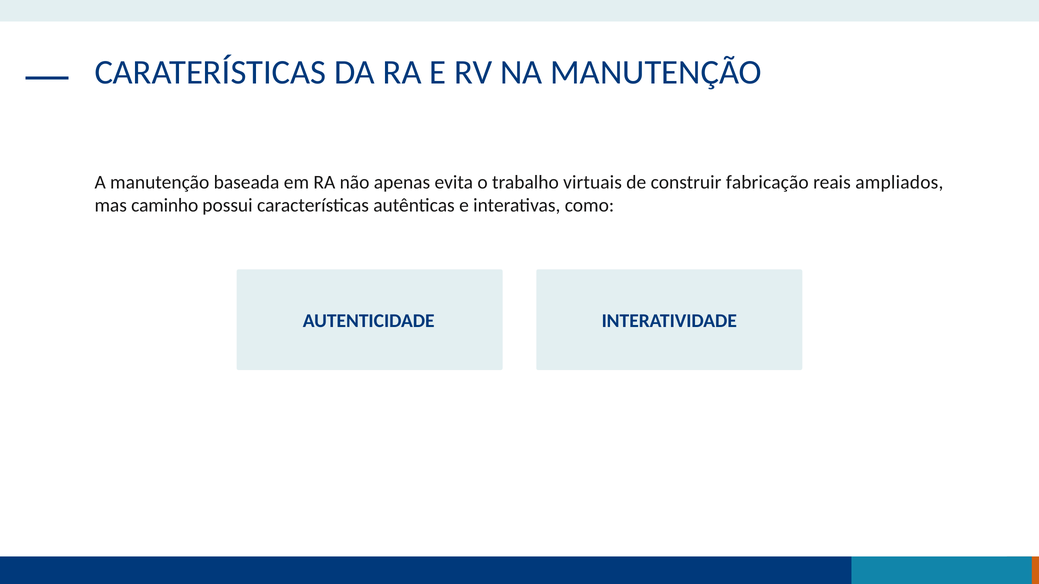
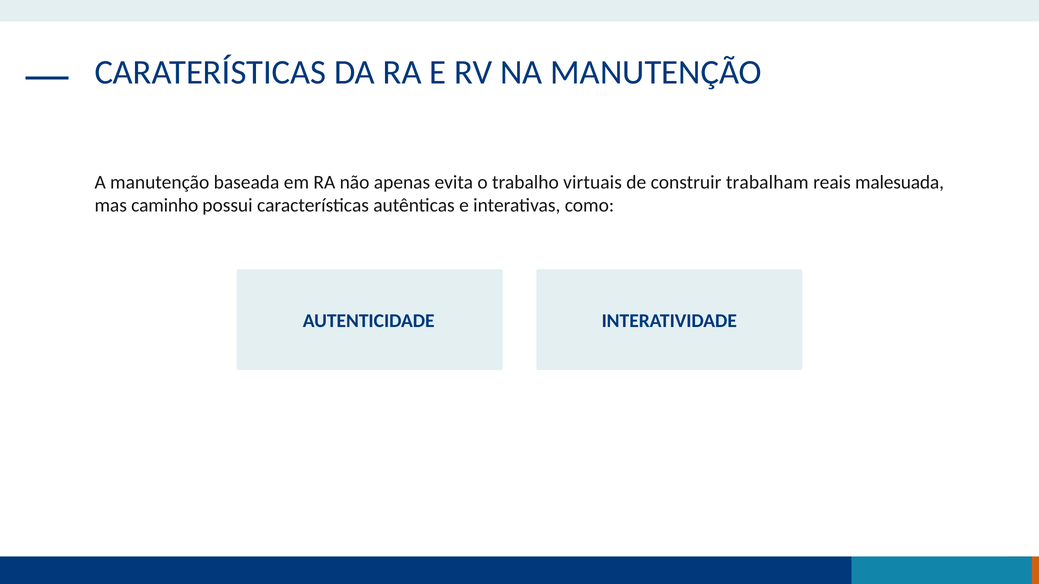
fabricação: fabricação -> trabalham (767, 182)
ampliados: ampliados -> malesuada (900, 182)
